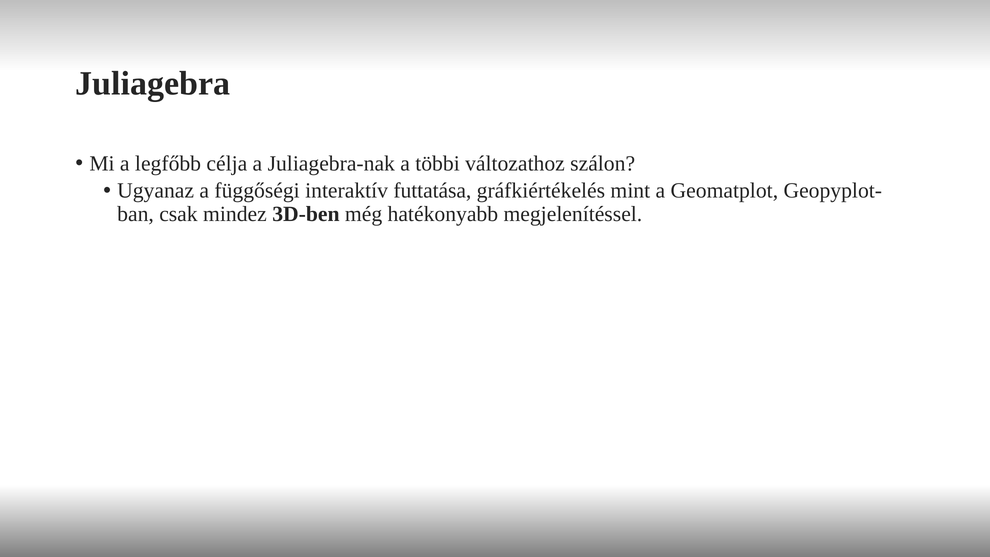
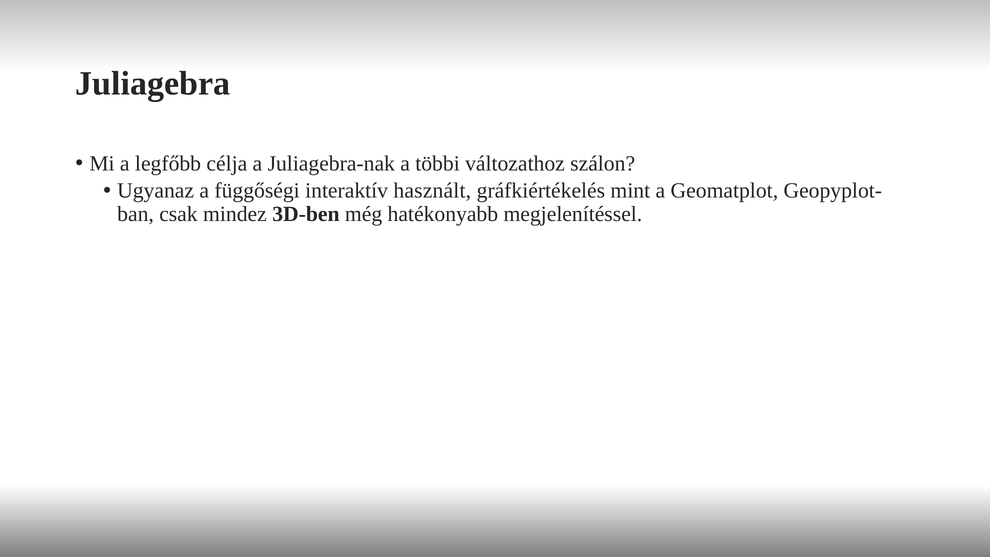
futtatása: futtatása -> használt (432, 191)
